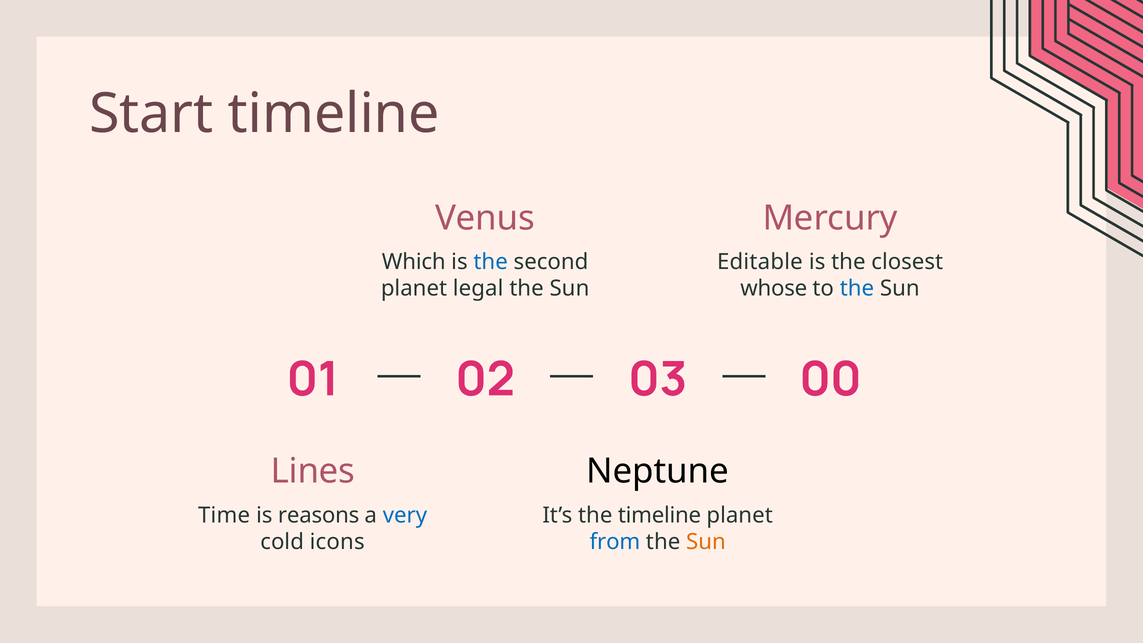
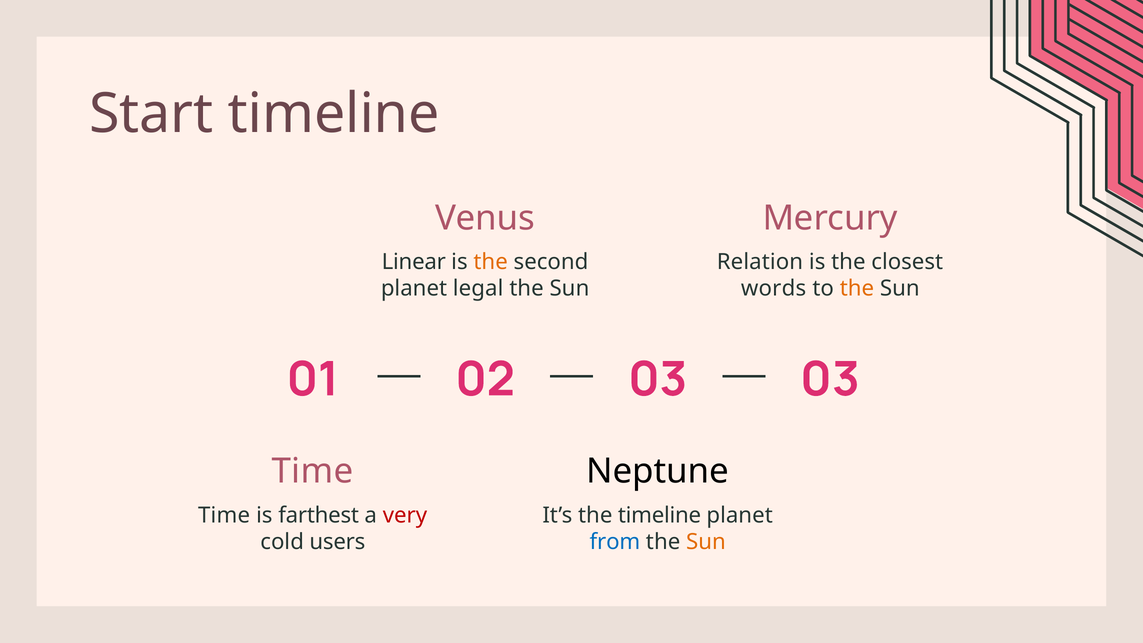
Which: Which -> Linear (414, 262)
the colour: blue -> orange (491, 262)
Editable: Editable -> Relation (760, 262)
whose: whose -> words (774, 289)
the colour: blue -> orange (857, 289)
03 00: 00 -> 03 (830, 380)
Lines: Lines -> Time (313, 471)
reasons: reasons -> farthest (319, 515)
very colour: blue -> red (405, 515)
icons: icons -> users (337, 542)
